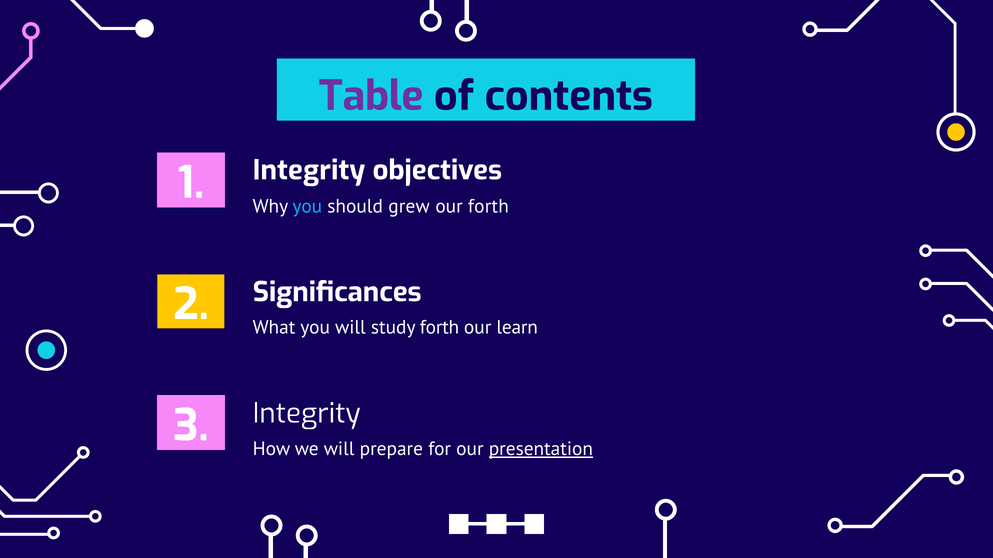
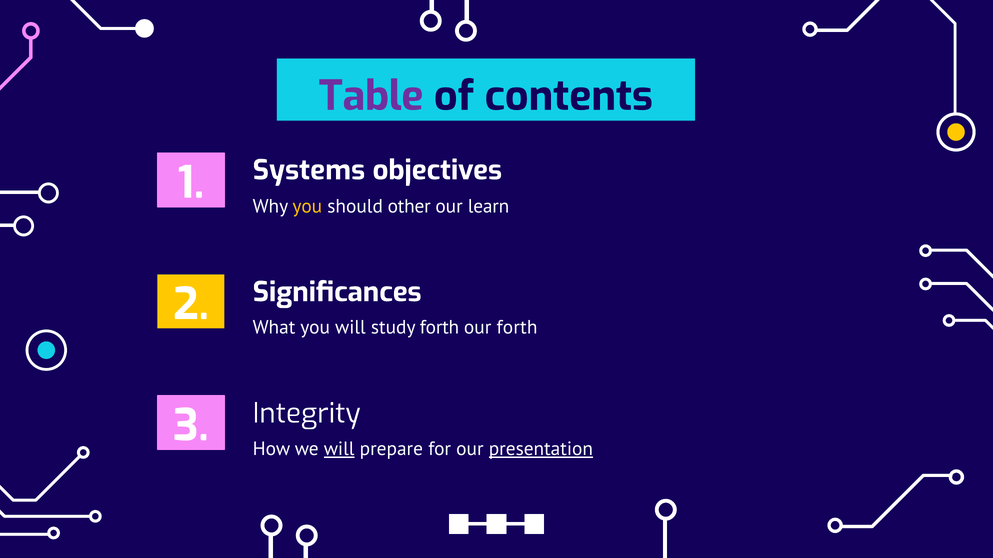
Integrity: Integrity -> Systems (309, 170)
you colour: light blue -> yellow (307, 207)
grew: grew -> other (409, 207)
our forth: forth -> learn (489, 207)
our learn: learn -> forth (517, 328)
will underline: none -> present (339, 449)
